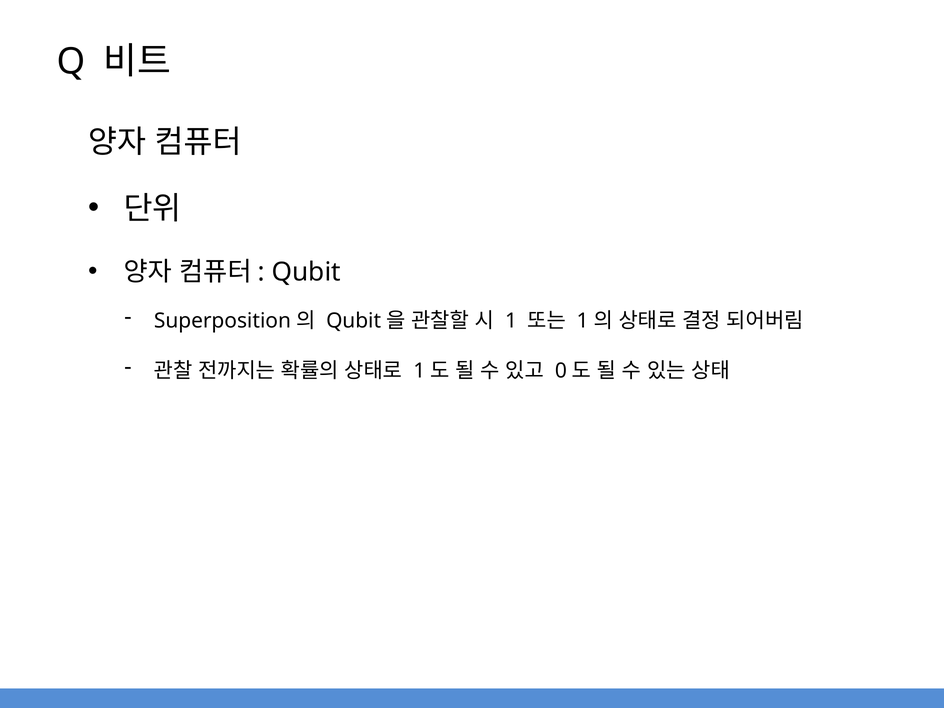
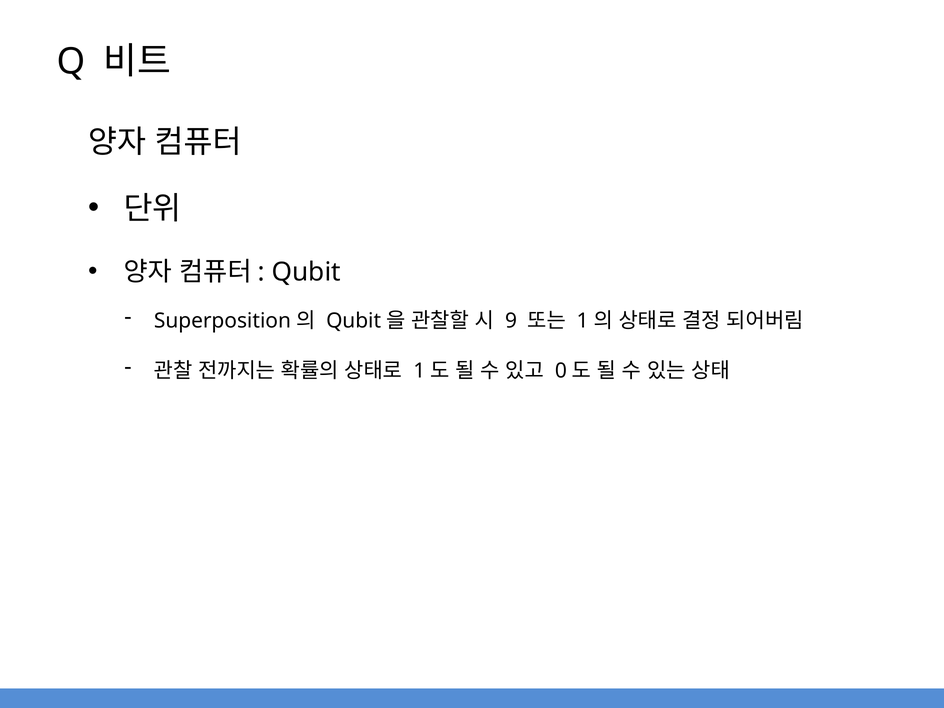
1: 1 -> 9 (511, 321)
